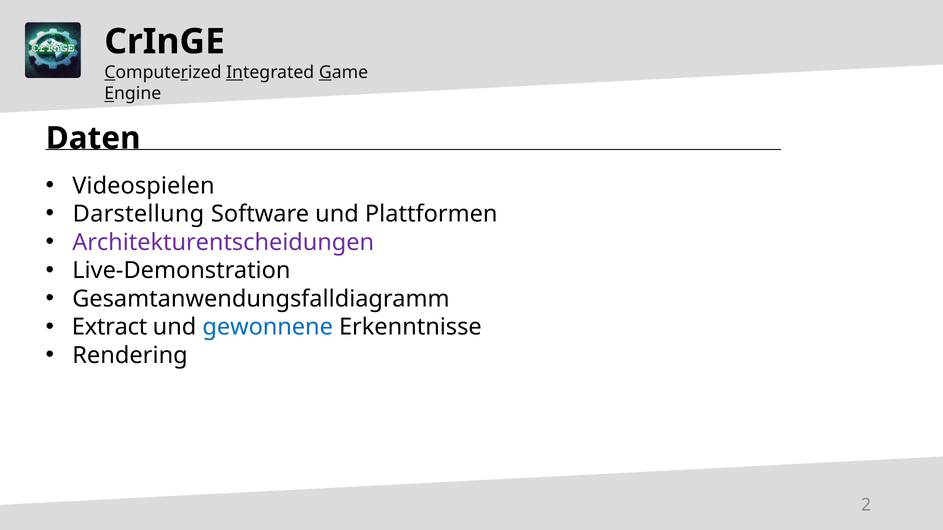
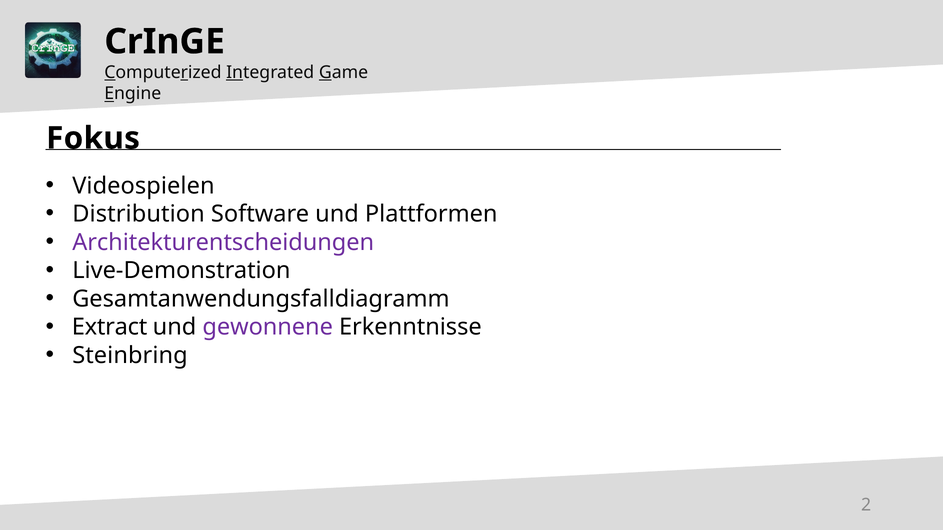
Daten: Daten -> Fokus (93, 138)
Darstellung: Darstellung -> Distribution (139, 214)
gewonnene colour: blue -> purple (268, 327)
Rendering: Rendering -> Steinbring (130, 356)
